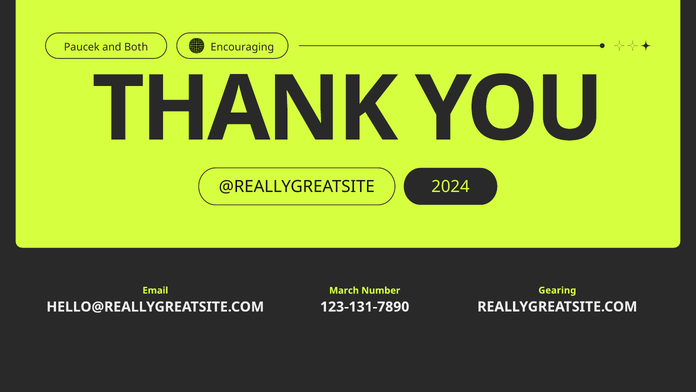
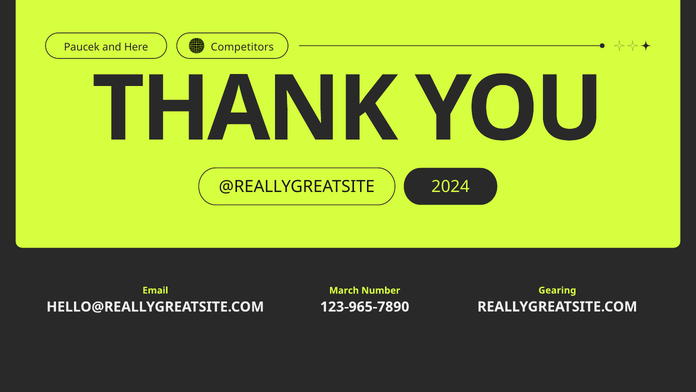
Both: Both -> Here (136, 47)
Encouraging: Encouraging -> Competitors (242, 47)
123-131-7890: 123-131-7890 -> 123-965-7890 (365, 307)
